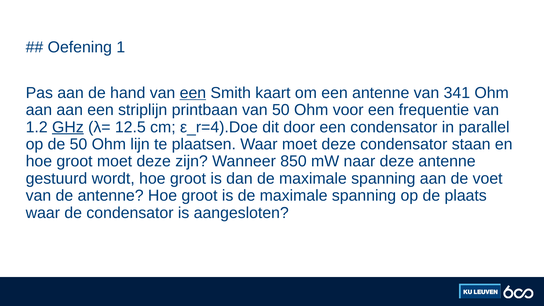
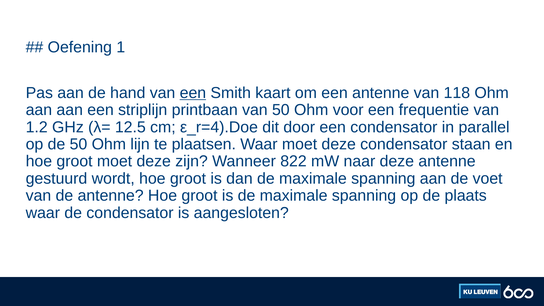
341: 341 -> 118 (457, 93)
GHz underline: present -> none (68, 127)
850: 850 -> 822 (293, 161)
